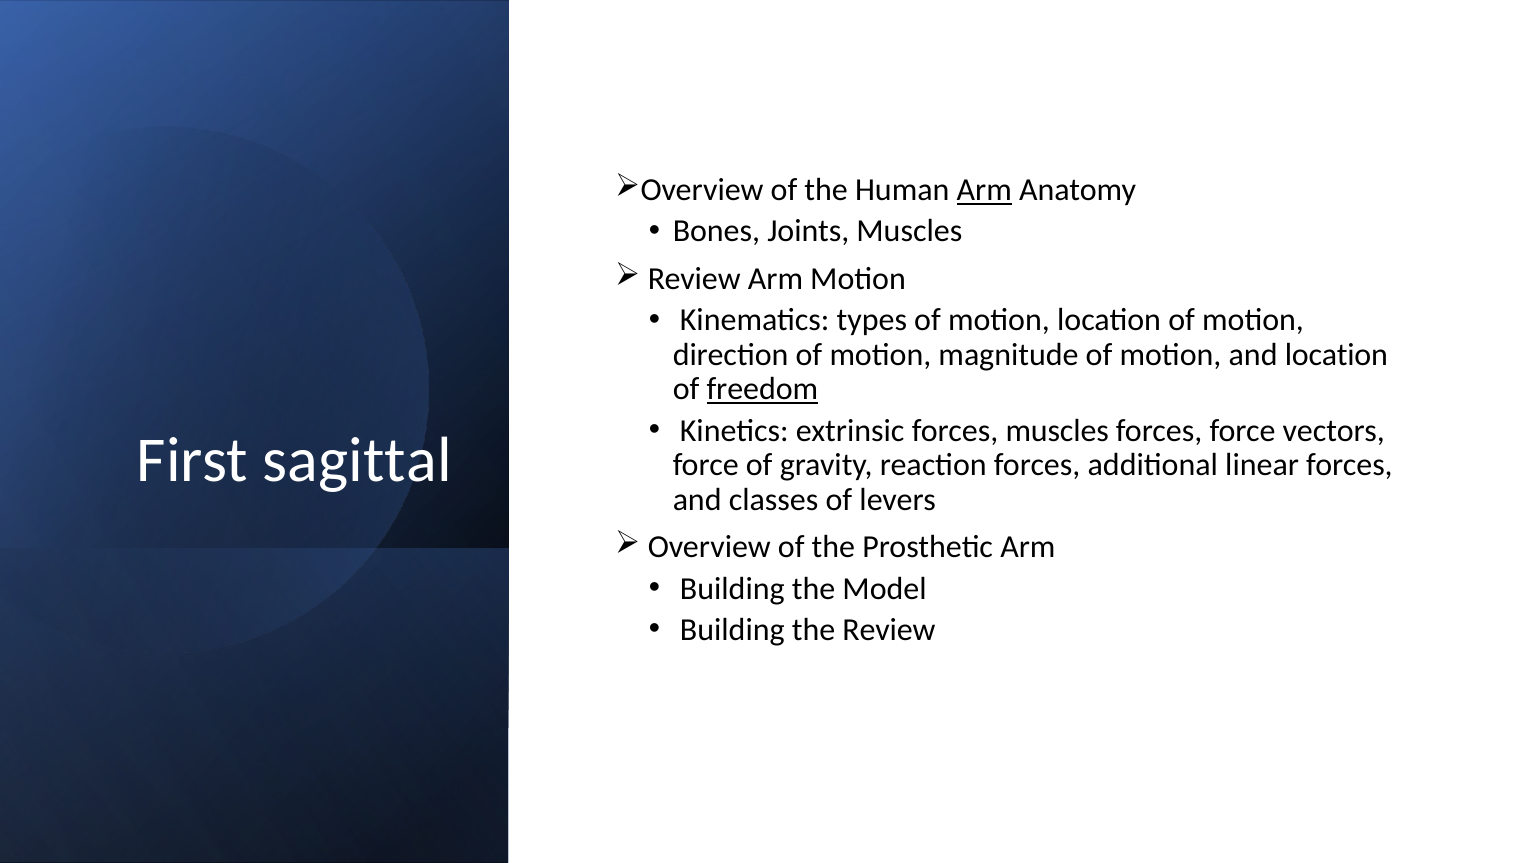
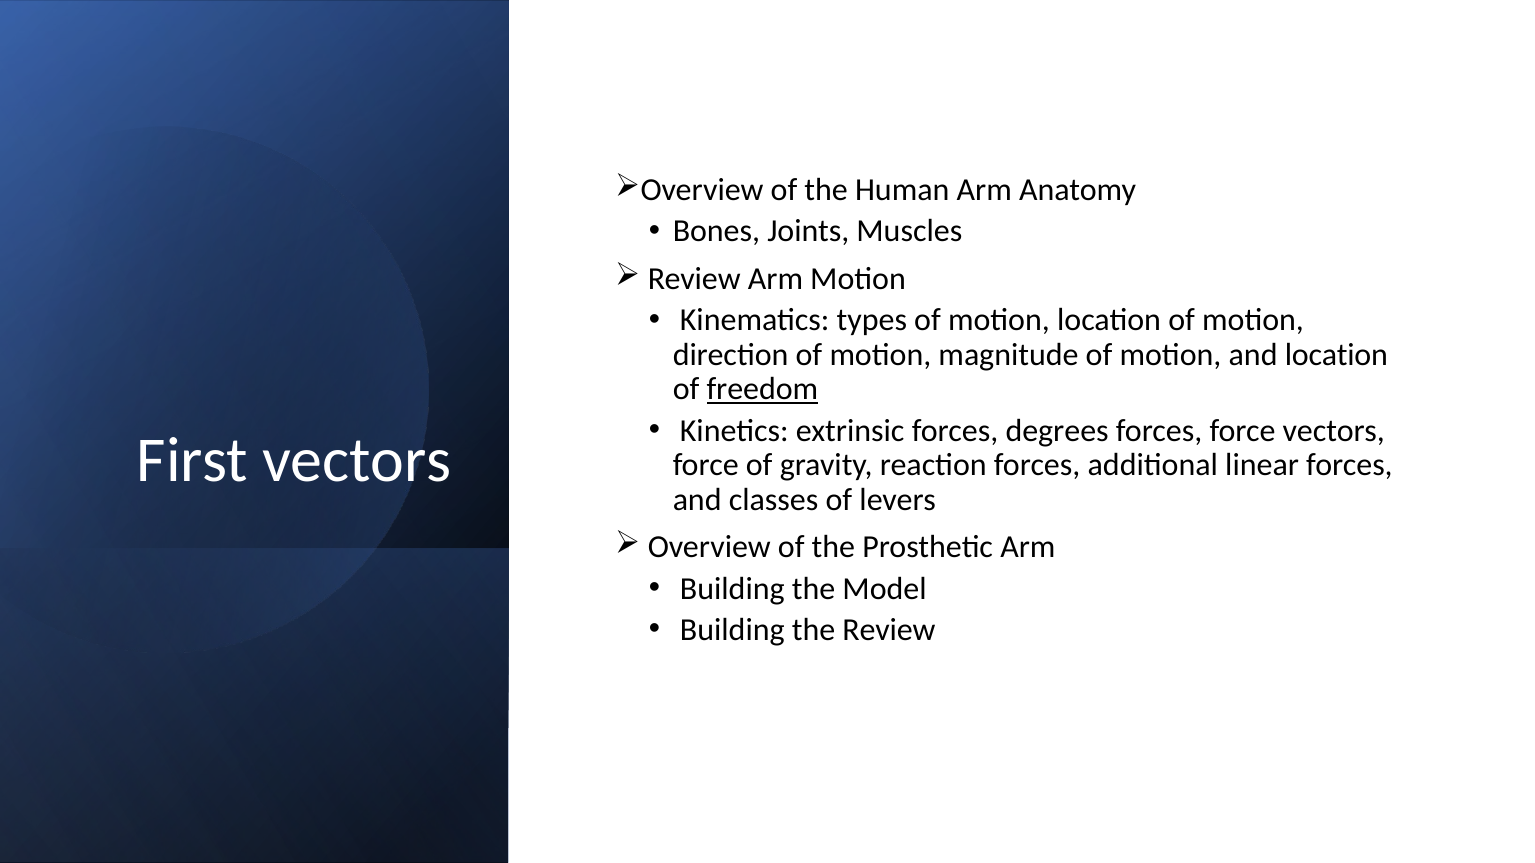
Arm underline: present -> none (984, 190)
forces muscles: muscles -> degrees (1057, 431)
First sagittal: sagittal -> vectors (357, 461)
